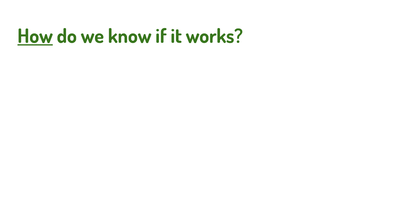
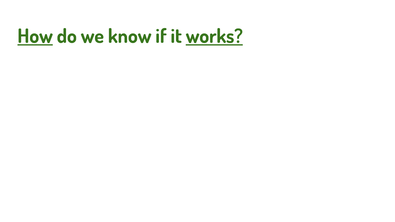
works underline: none -> present (214, 36)
